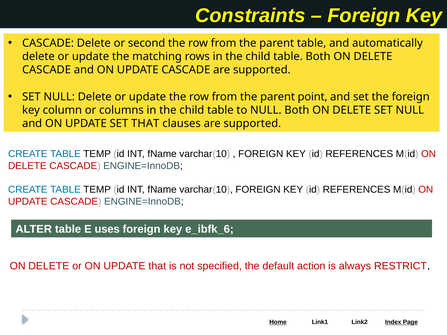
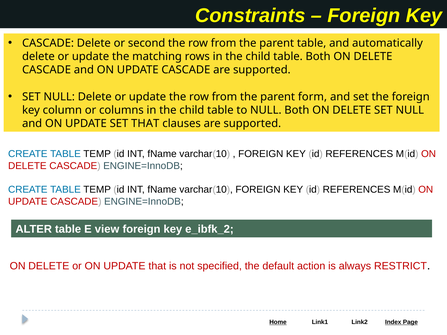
point: point -> form (312, 97)
uses: uses -> view (107, 229)
e_ibfk_6: e_ibfk_6 -> e_ibfk_2 (209, 229)
